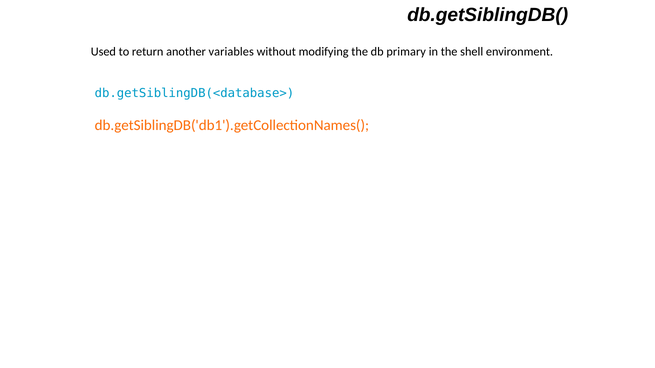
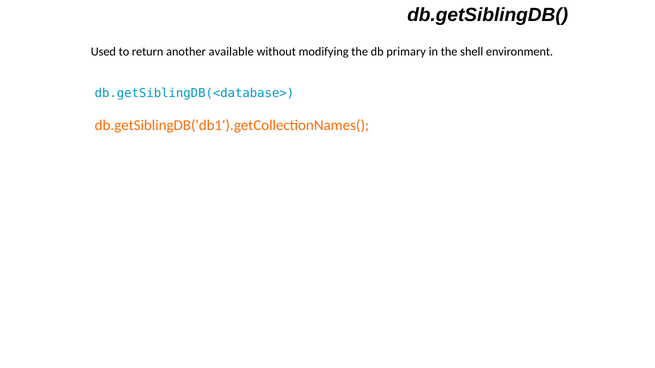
variables: variables -> available (231, 52)
